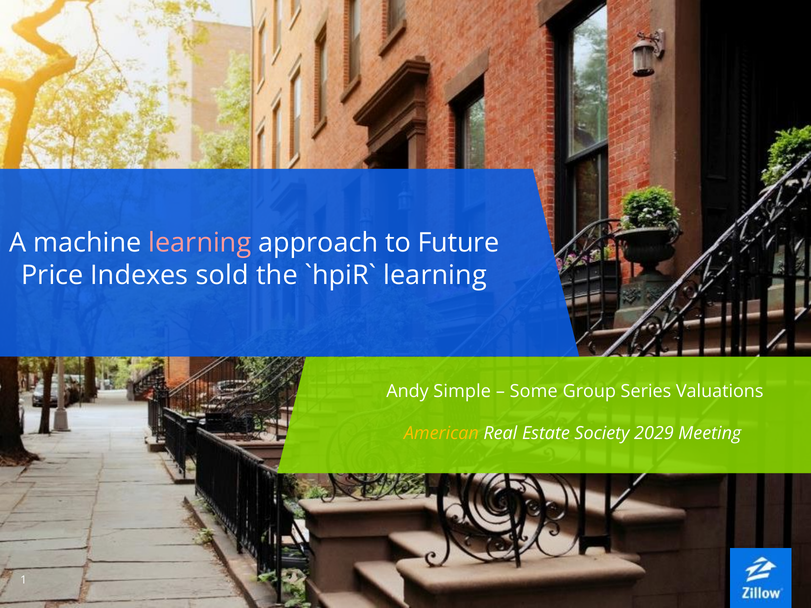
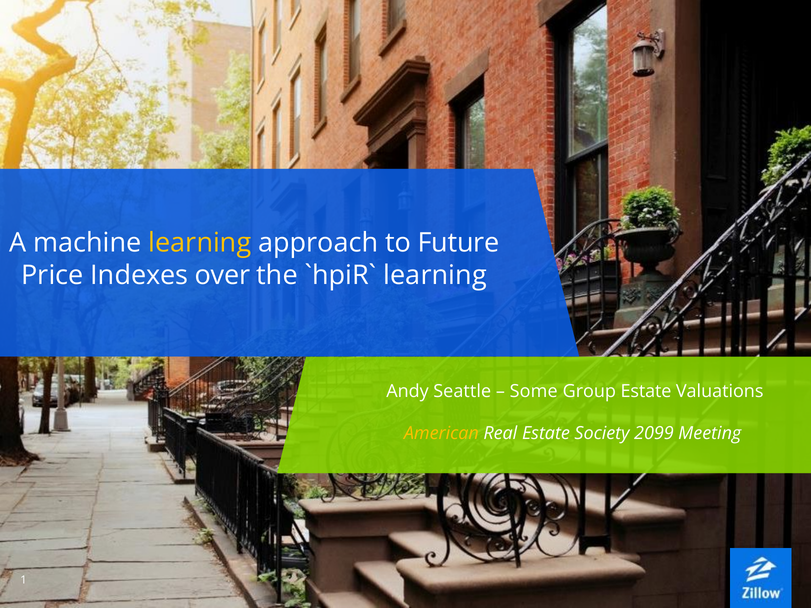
learning colour: pink -> yellow (200, 243)
sold: sold -> over (223, 275)
Simple: Simple -> Seattle (462, 391)
Group Series: Series -> Estate (646, 391)
2029: 2029 -> 2099 (654, 433)
